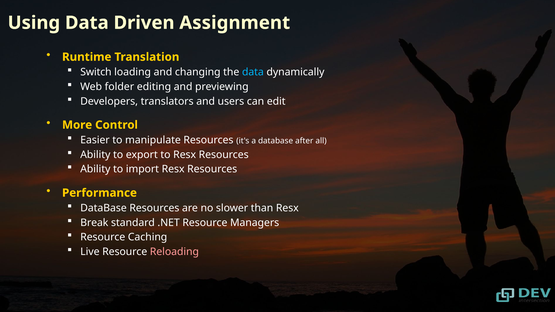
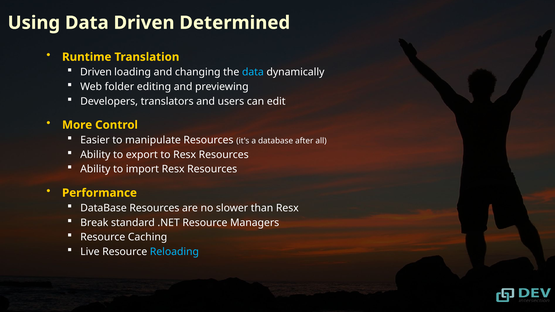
Assignment: Assignment -> Determined (235, 23)
Switch: Switch -> Driven (96, 72)
Reloading colour: pink -> light blue (174, 252)
